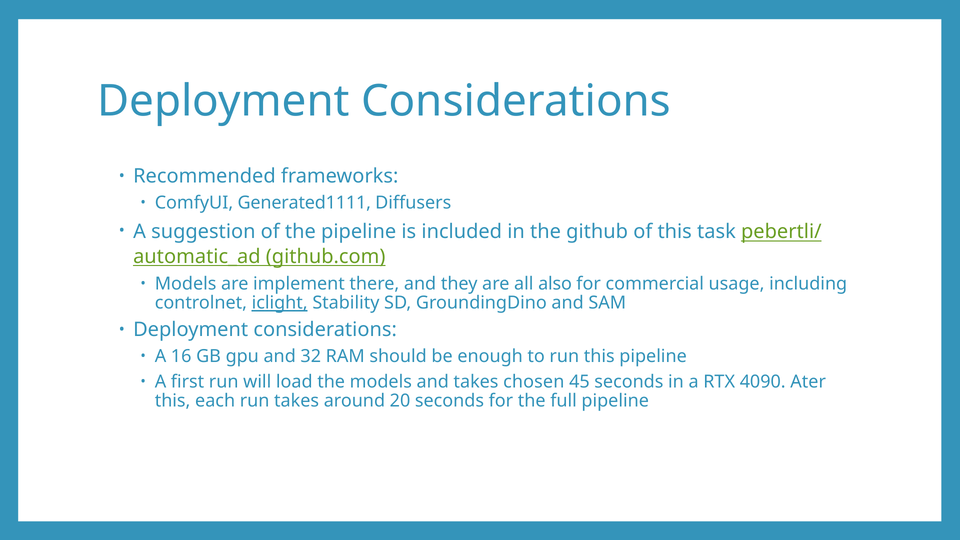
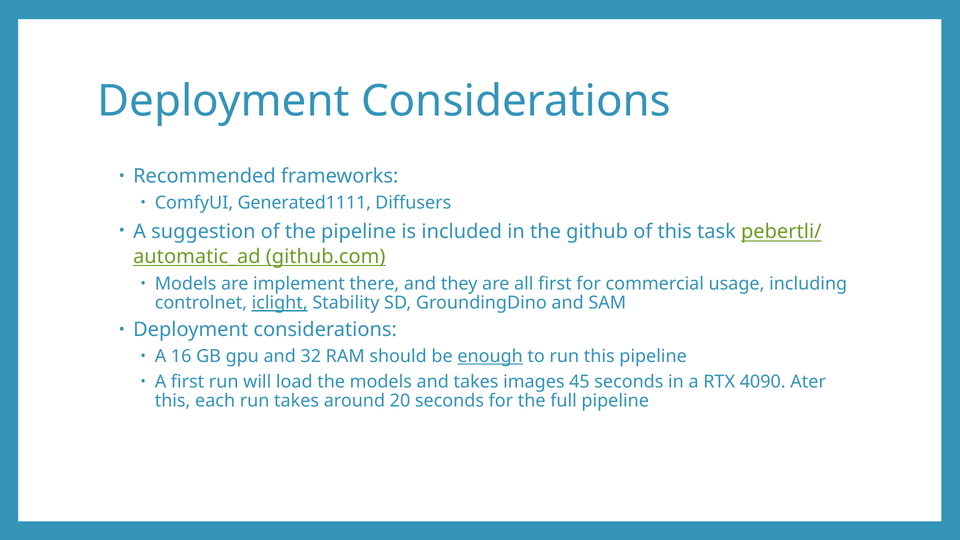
all also: also -> first (555, 284)
enough underline: none -> present (490, 356)
chosen: chosen -> images (534, 382)
